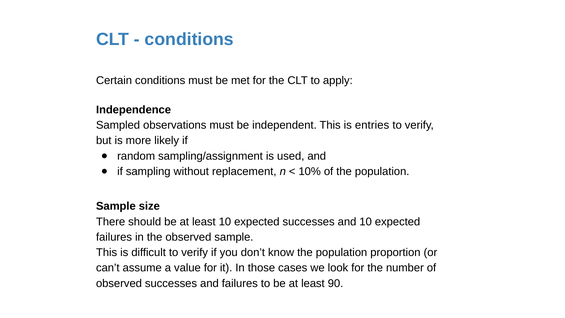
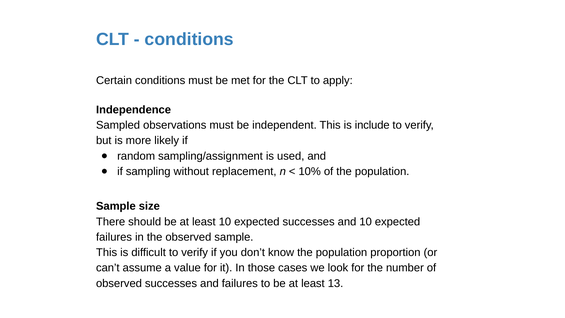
entries: entries -> include (372, 125)
90: 90 -> 13 (336, 283)
